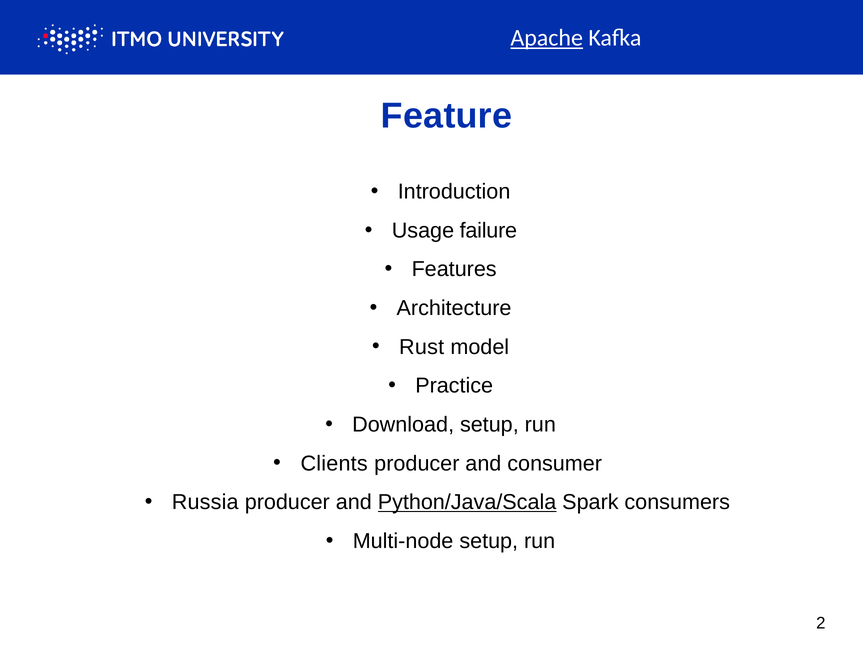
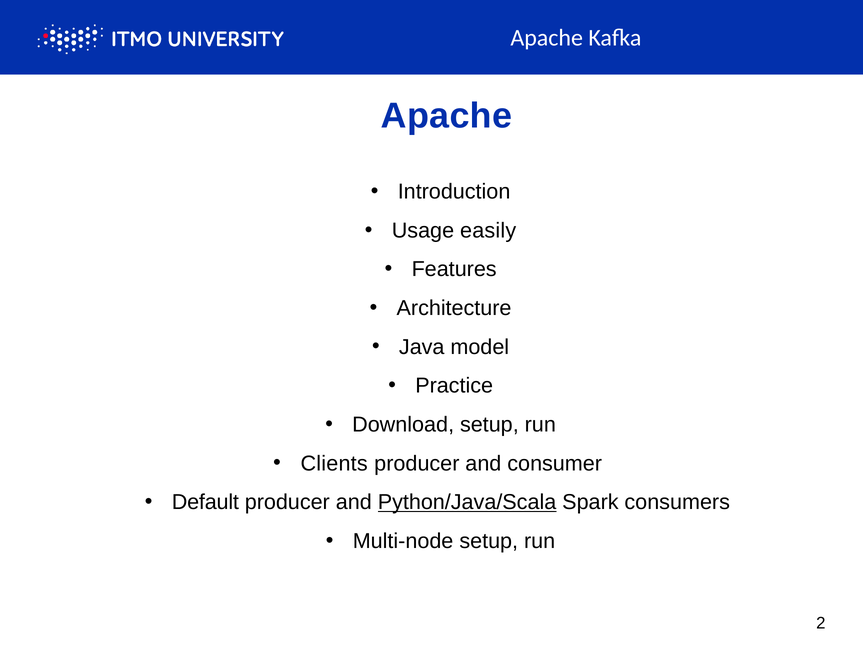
Apache underline: present -> none (547, 38)
Feature: Feature -> Apache (447, 116)
failure: failure -> easily (488, 231)
Rust: Rust -> Java (422, 347)
Russia: Russia -> Default (205, 502)
